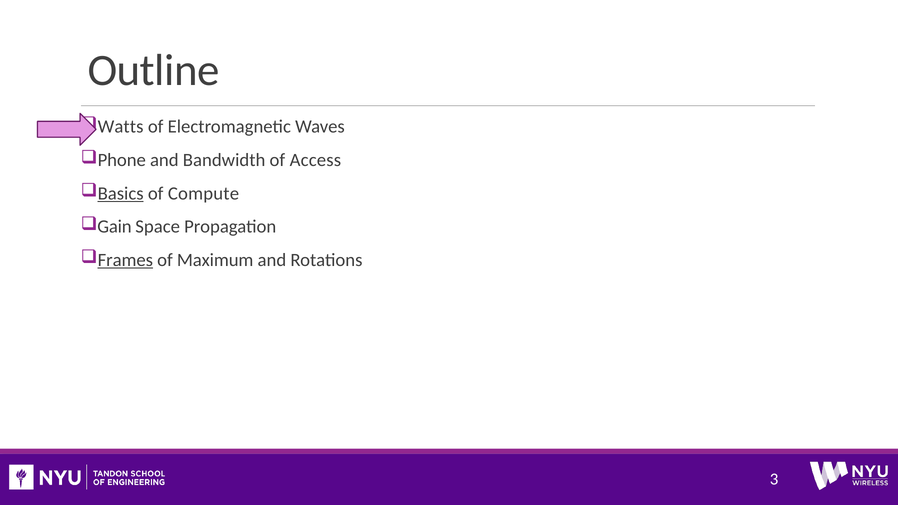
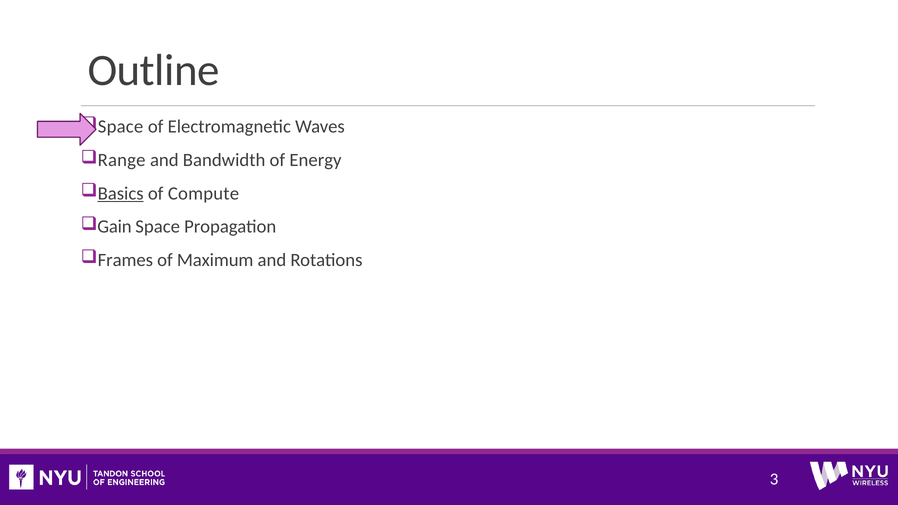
Watts: Watts -> Space (121, 127)
Phone: Phone -> Range (122, 160)
Access: Access -> Energy (315, 160)
Frames underline: present -> none (125, 260)
